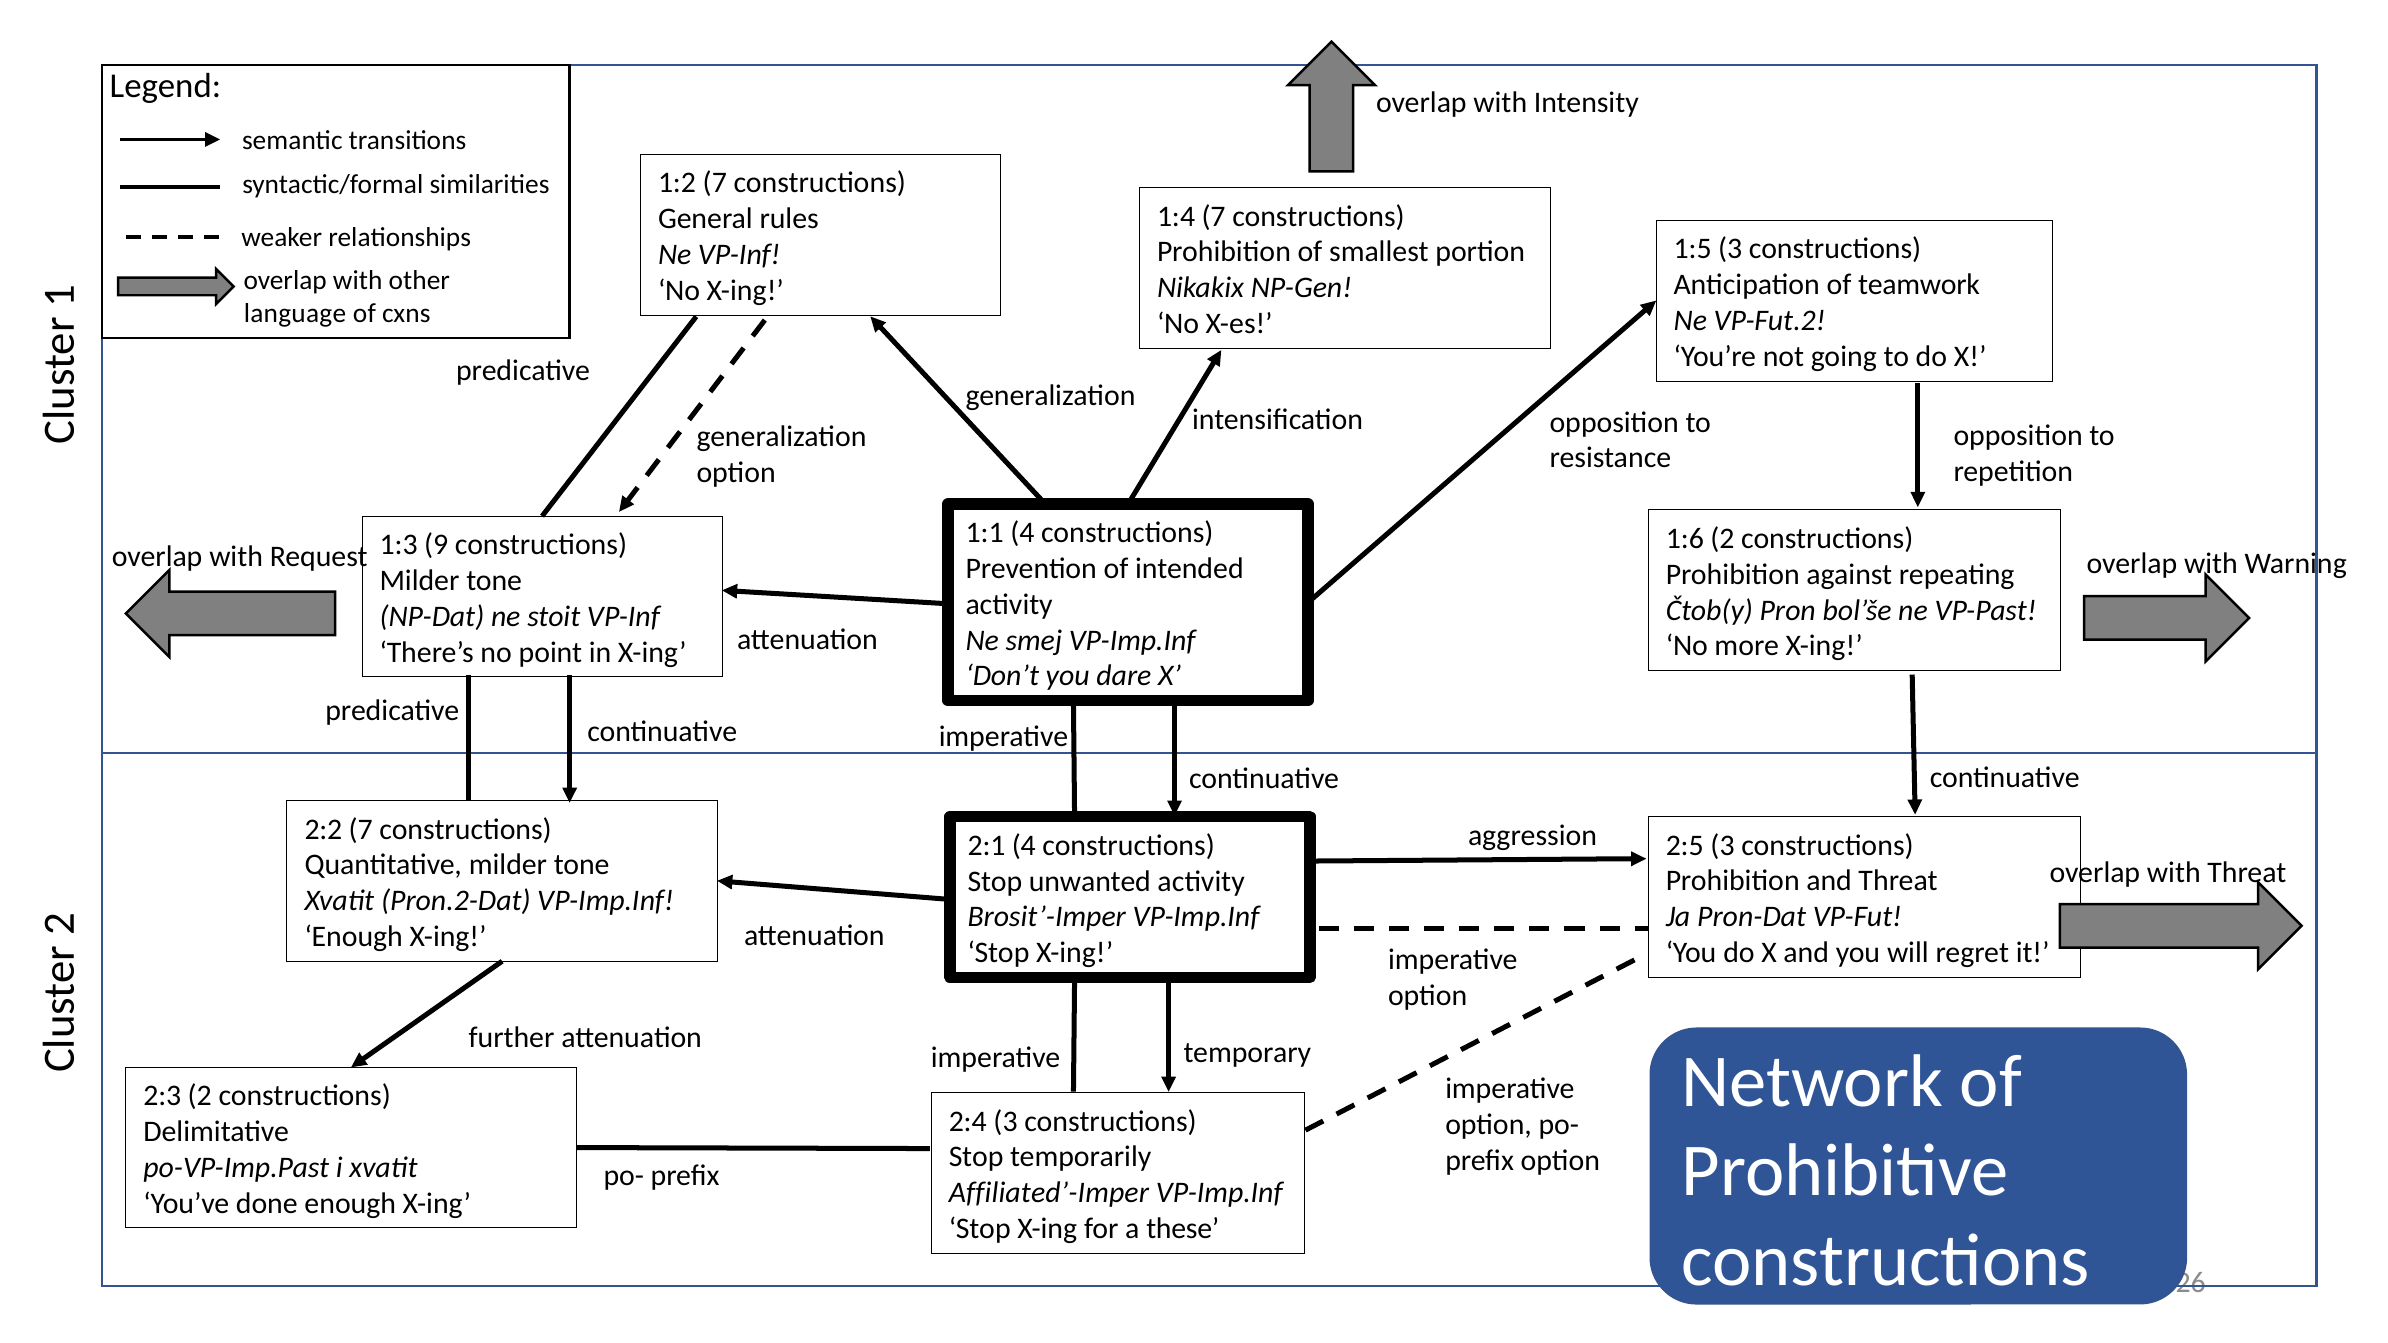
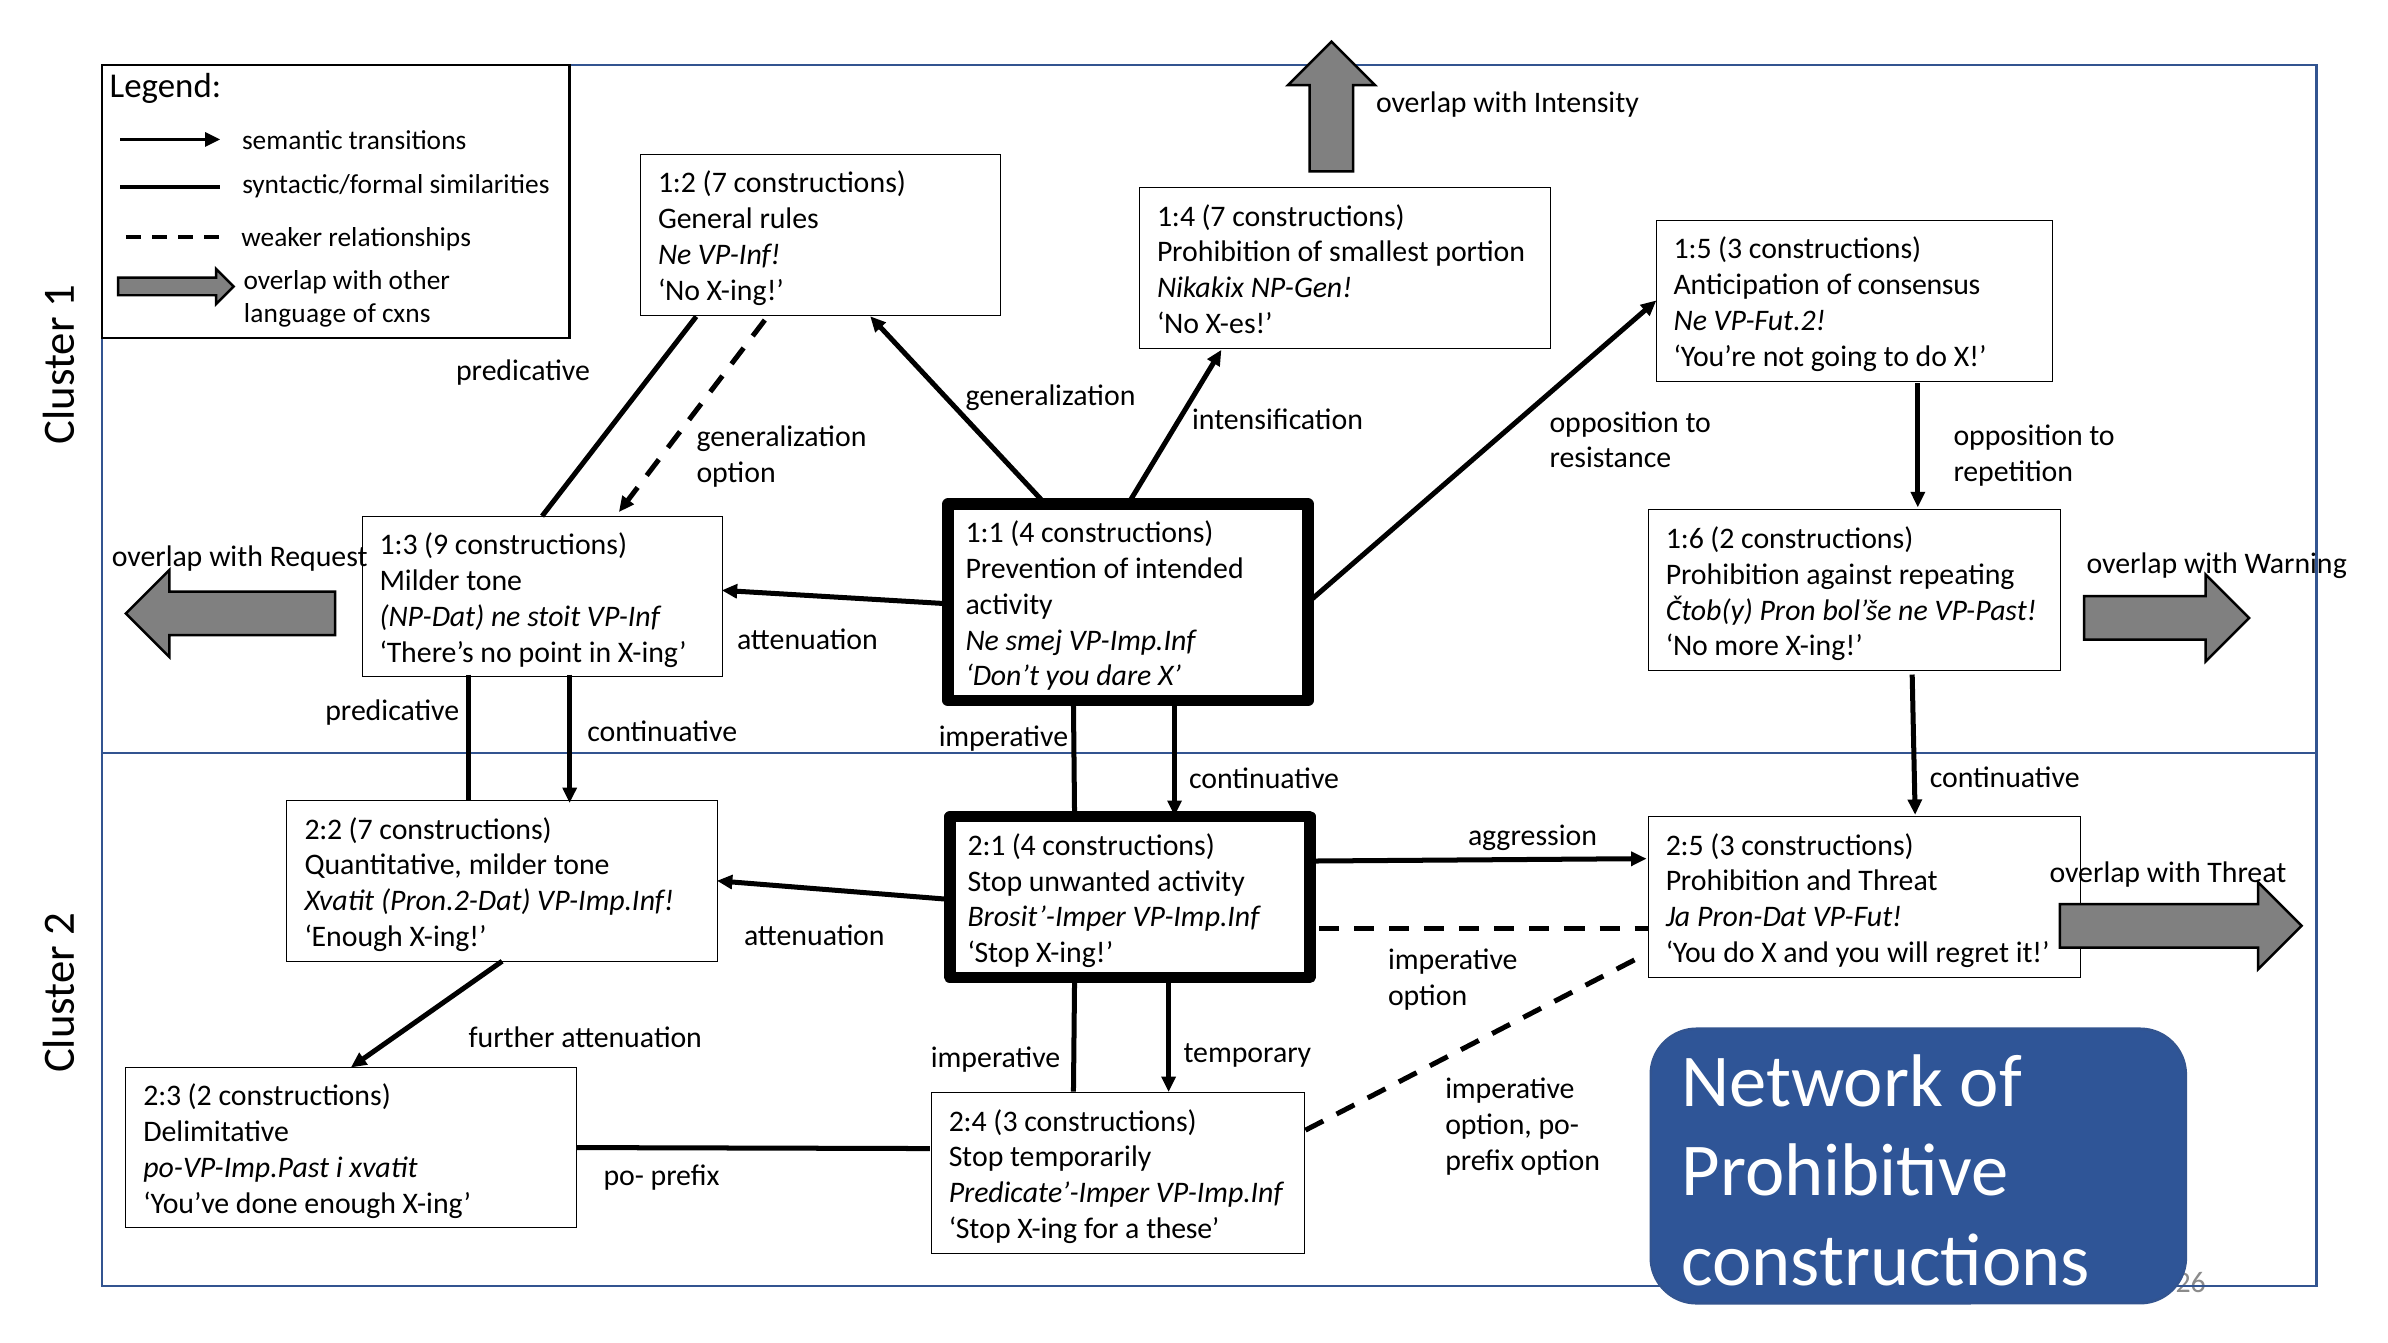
teamwork: teamwork -> consensus (1919, 285)
Affiliated’-Imper: Affiliated’-Imper -> Predicate’-Imper (1049, 1193)
